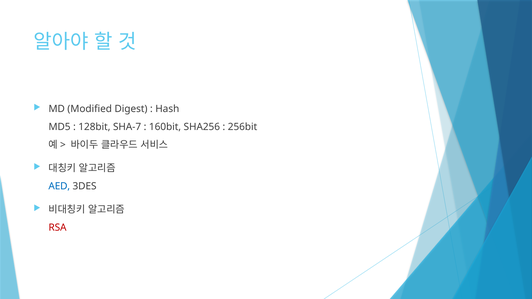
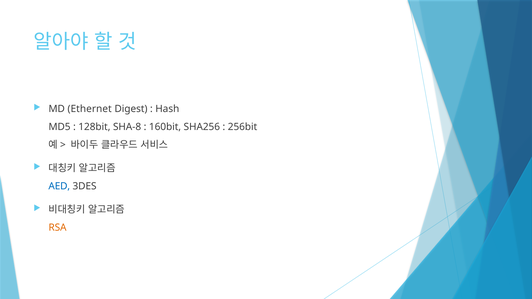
Modified: Modified -> Ethernet (90, 109)
SHA-7: SHA-7 -> SHA-8 (127, 127)
RSA colour: red -> orange (58, 228)
